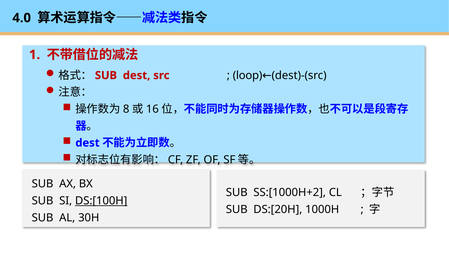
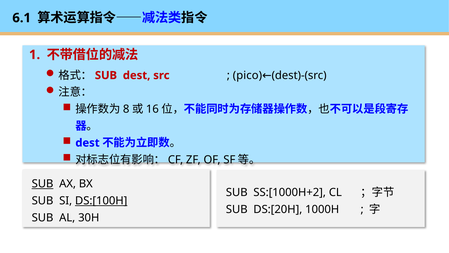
4.0: 4.0 -> 6.1 (22, 18)
loop: loop -> pico (247, 75)
SUB underline: none -> present (43, 184)
